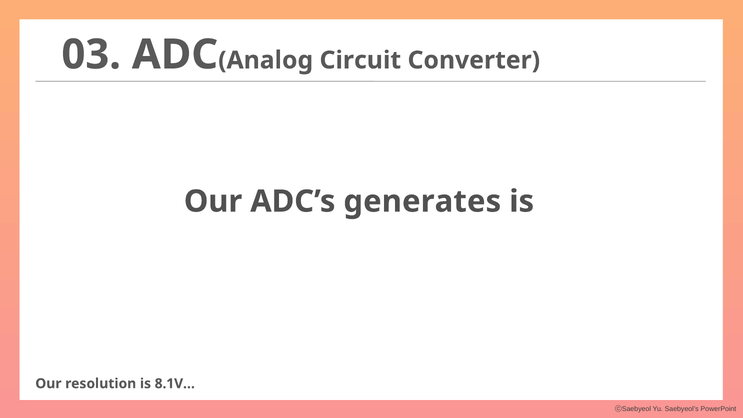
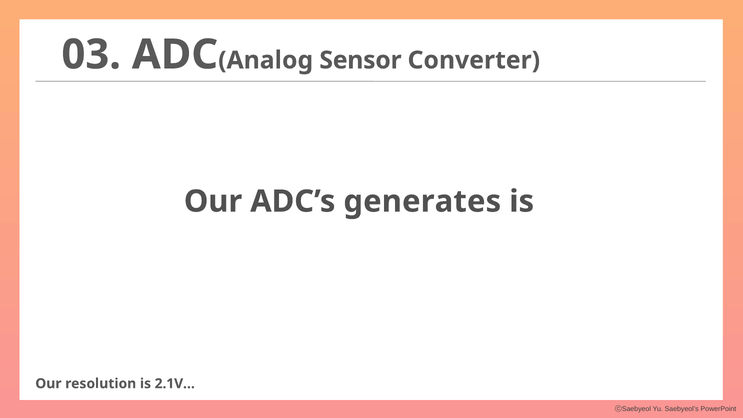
Circuit: Circuit -> Sensor (360, 60)
8.1V…: 8.1V… -> 2.1V… (175, 384)
